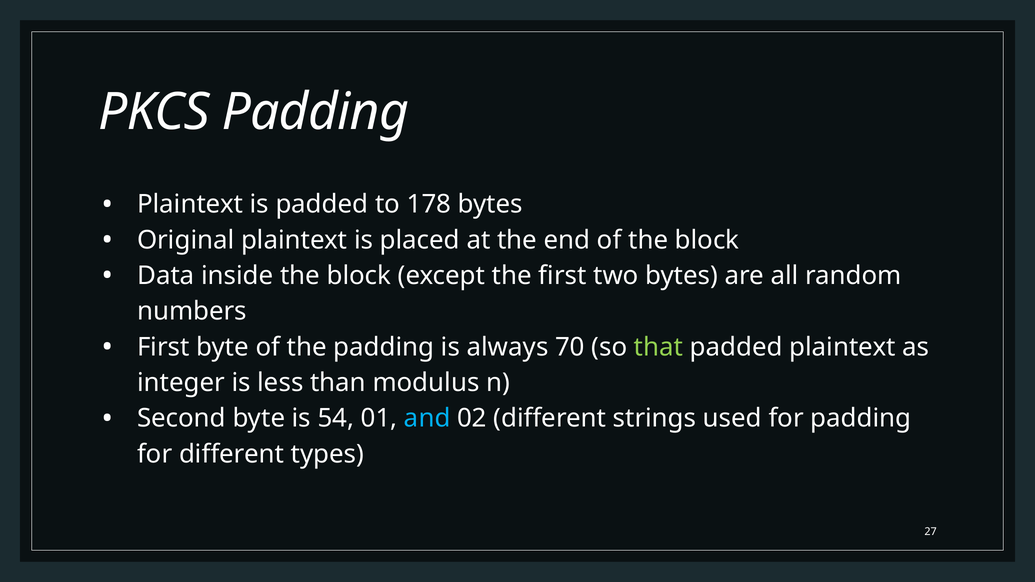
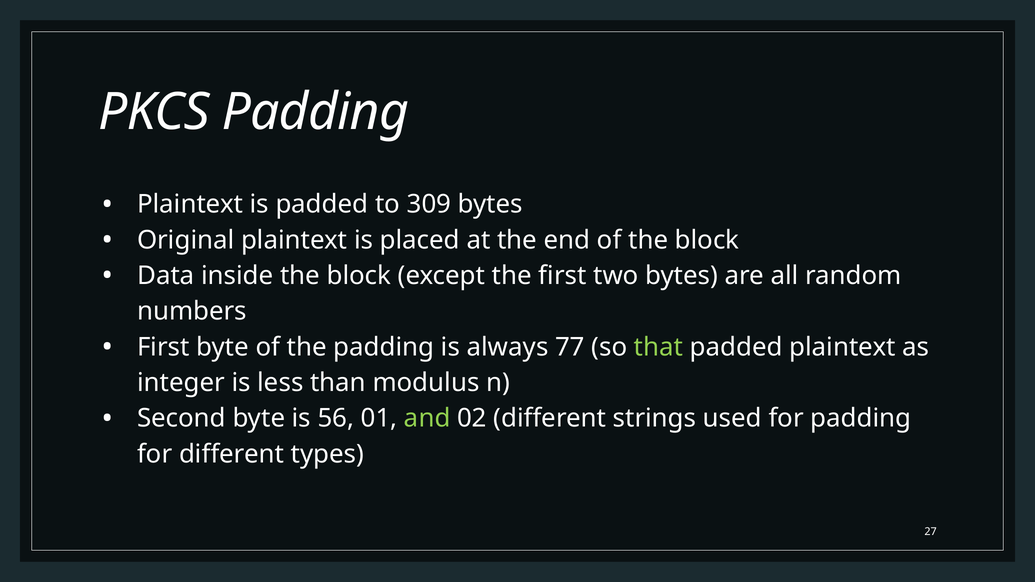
178: 178 -> 309 (429, 204)
70: 70 -> 77 (570, 347)
54: 54 -> 56 (336, 419)
and colour: light blue -> light green (427, 419)
